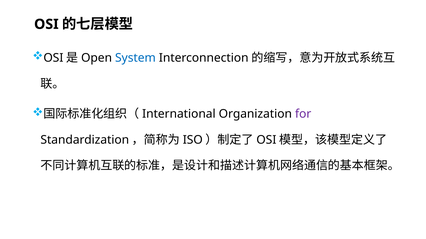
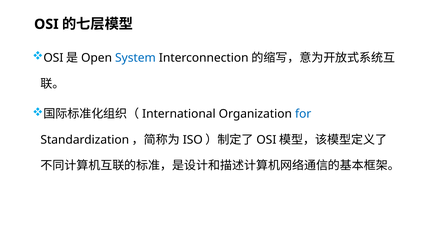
for colour: purple -> blue (303, 114)
